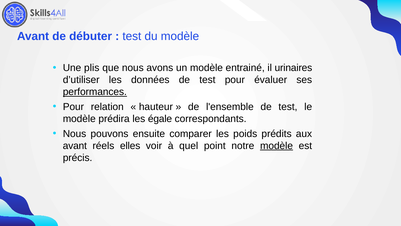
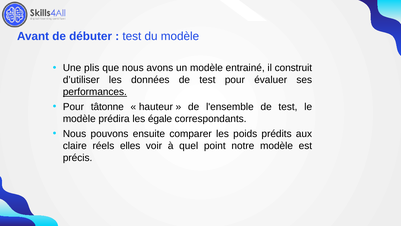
urinaires: urinaires -> construit (293, 68)
relation: relation -> tâtonne (107, 107)
avant: avant -> claire (75, 146)
modèle underline: present -> none (277, 146)
